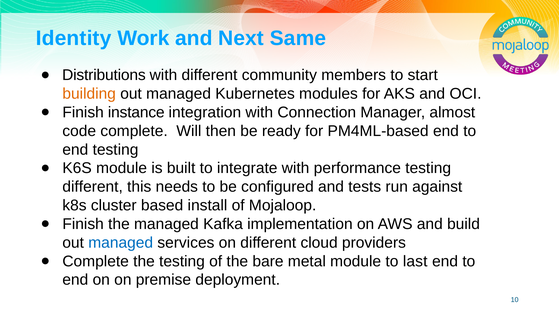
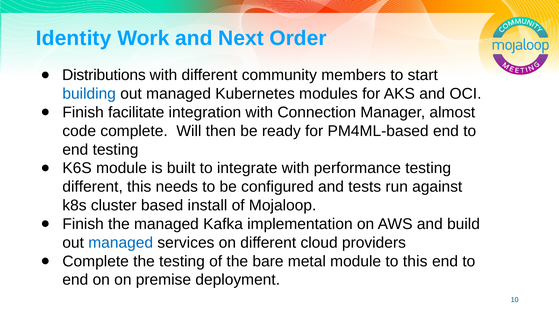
Same: Same -> Order (298, 38)
building colour: orange -> blue (89, 94)
instance: instance -> facilitate (136, 113)
to last: last -> this (415, 262)
